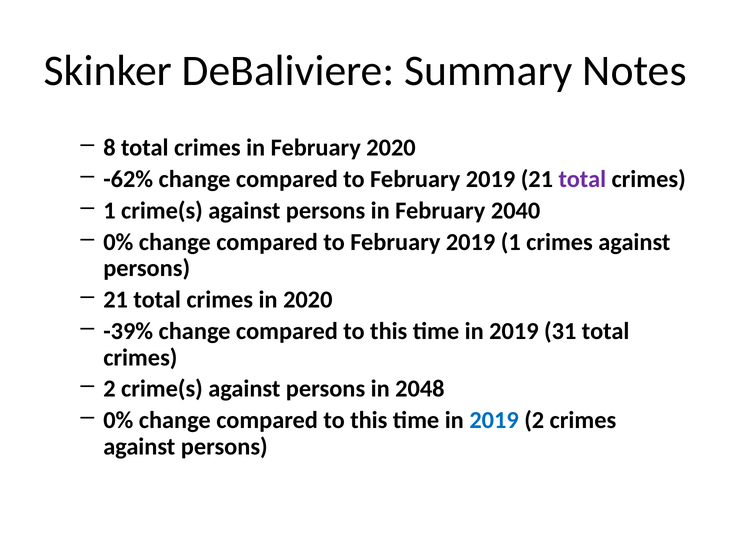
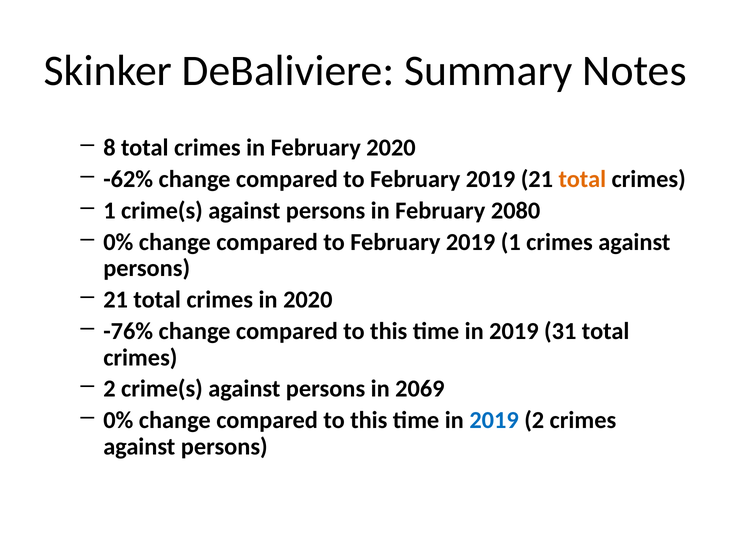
total colour: purple -> orange (582, 179)
2040: 2040 -> 2080 (516, 211)
-39%: -39% -> -76% (128, 331)
2048: 2048 -> 2069 (420, 389)
